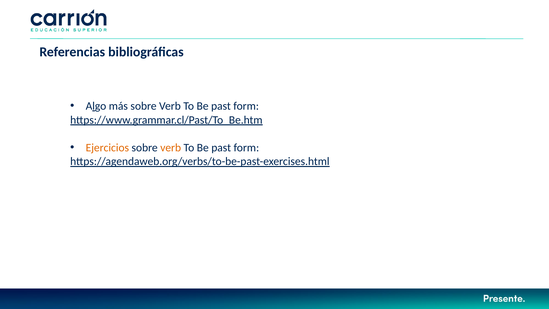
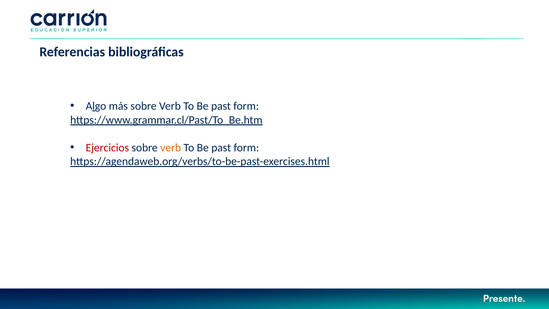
Ejercicios colour: orange -> red (107, 148)
